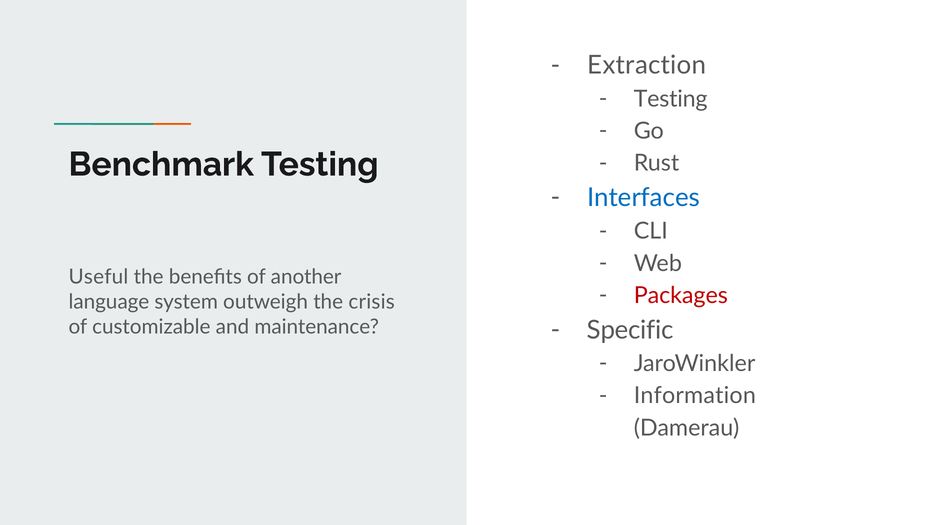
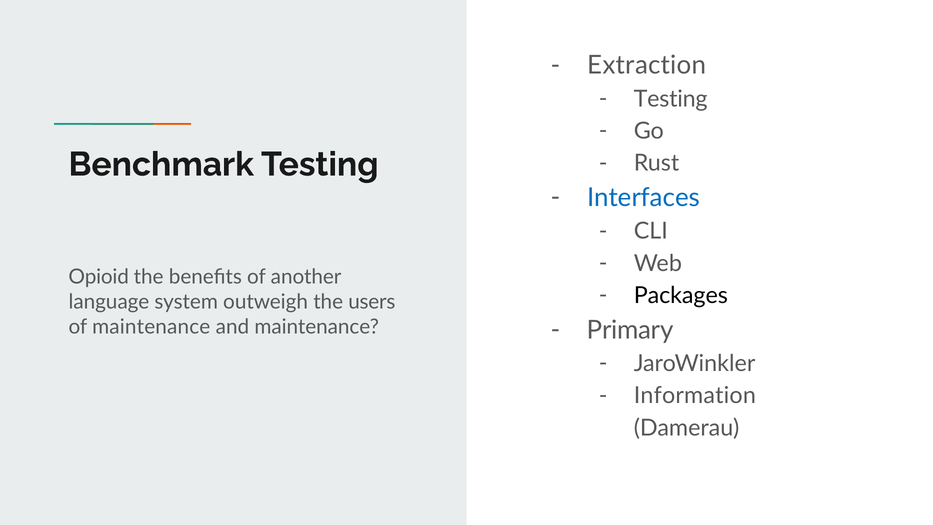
Useful: Useful -> Opioid (99, 277)
Packages colour: red -> black (681, 295)
crisis: crisis -> users (372, 302)
of customizable: customizable -> maintenance (151, 327)
Specific: Specific -> Primary (630, 330)
